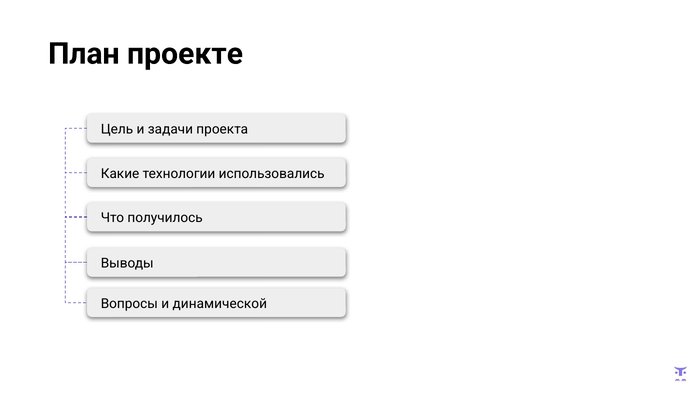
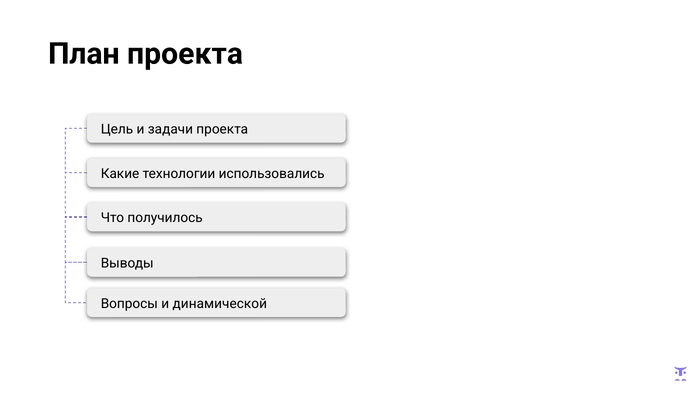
План проекте: проекте -> проекта (185, 54)
